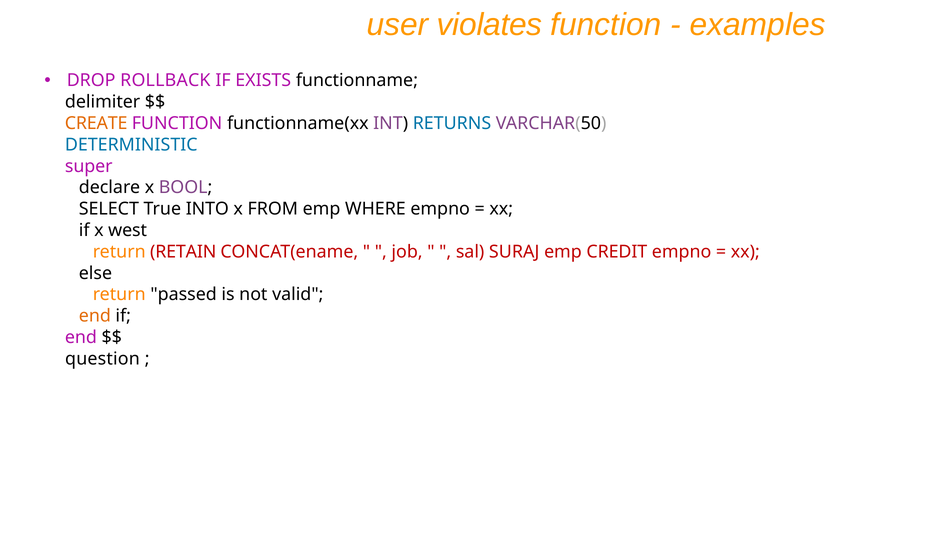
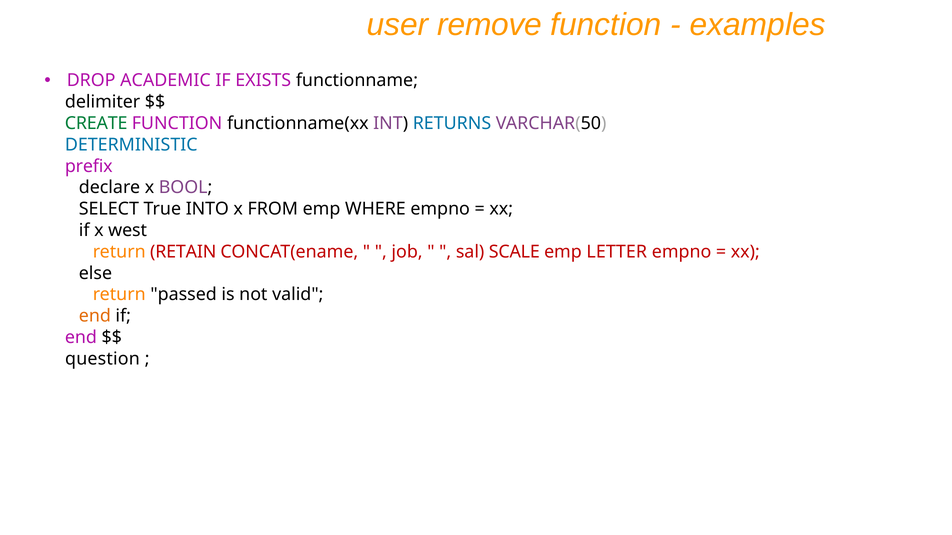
violates: violates -> remove (490, 25)
ROLLBACK: ROLLBACK -> ACADEMIC (165, 81)
CREATE colour: orange -> green (96, 123)
super: super -> prefix (89, 166)
SURAJ: SURAJ -> SCALE (514, 252)
CREDIT: CREDIT -> LETTER (617, 252)
